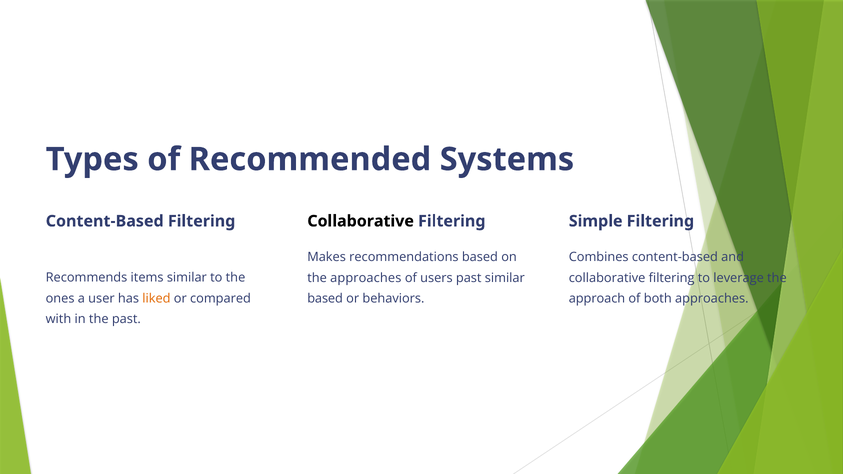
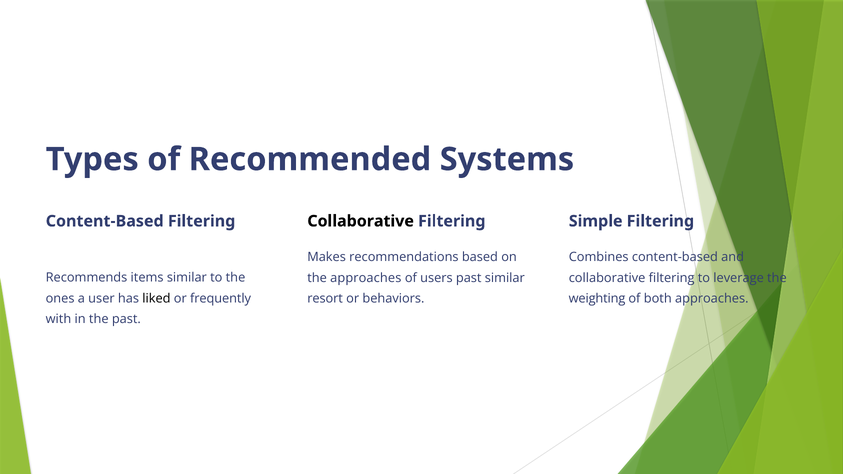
liked colour: orange -> black (156, 298)
compared: compared -> frequently (221, 298)
based: based -> resort (325, 299)
approach: approach -> weighting (597, 299)
